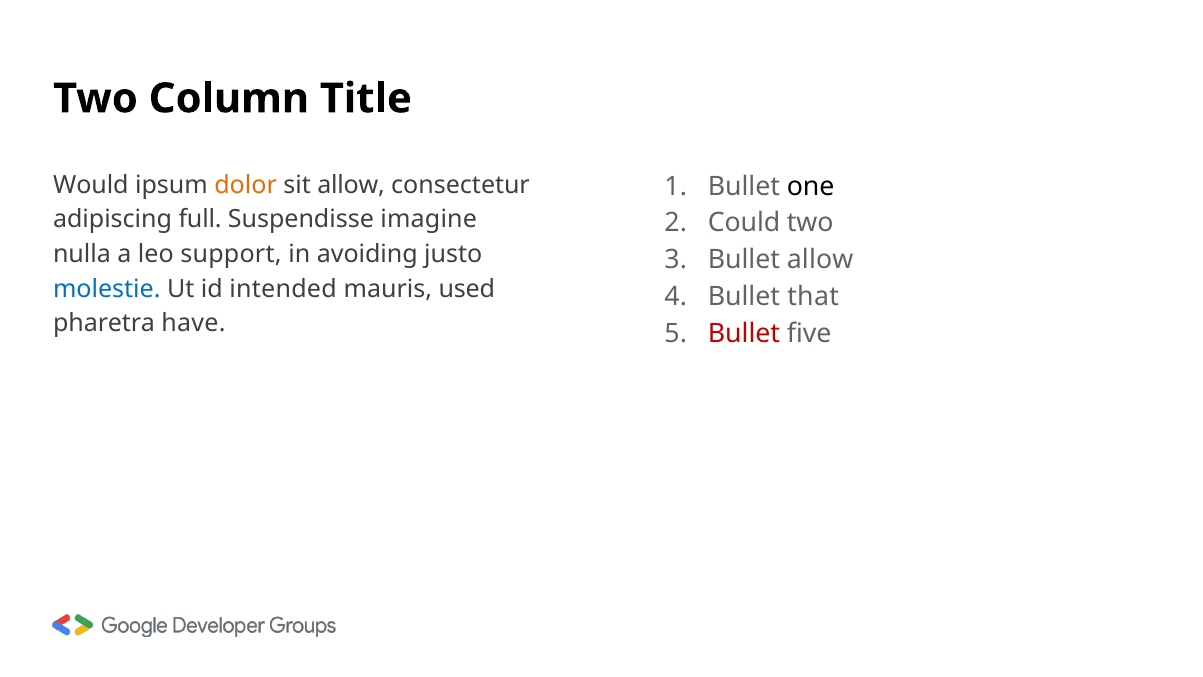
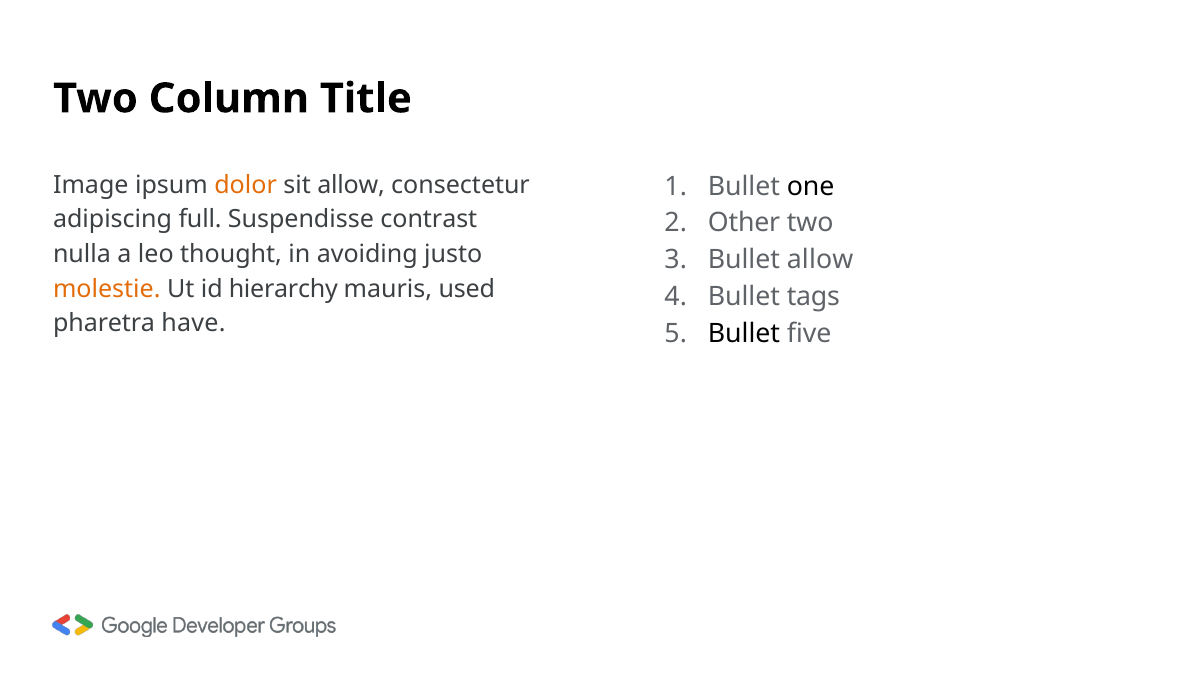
Would: Would -> Image (91, 185)
imagine: imagine -> contrast (429, 219)
Could: Could -> Other (744, 223)
support: support -> thought (231, 254)
molestie colour: blue -> orange (107, 289)
intended: intended -> hierarchy (283, 289)
that: that -> tags (813, 297)
Bullet colour: red -> black (744, 333)
